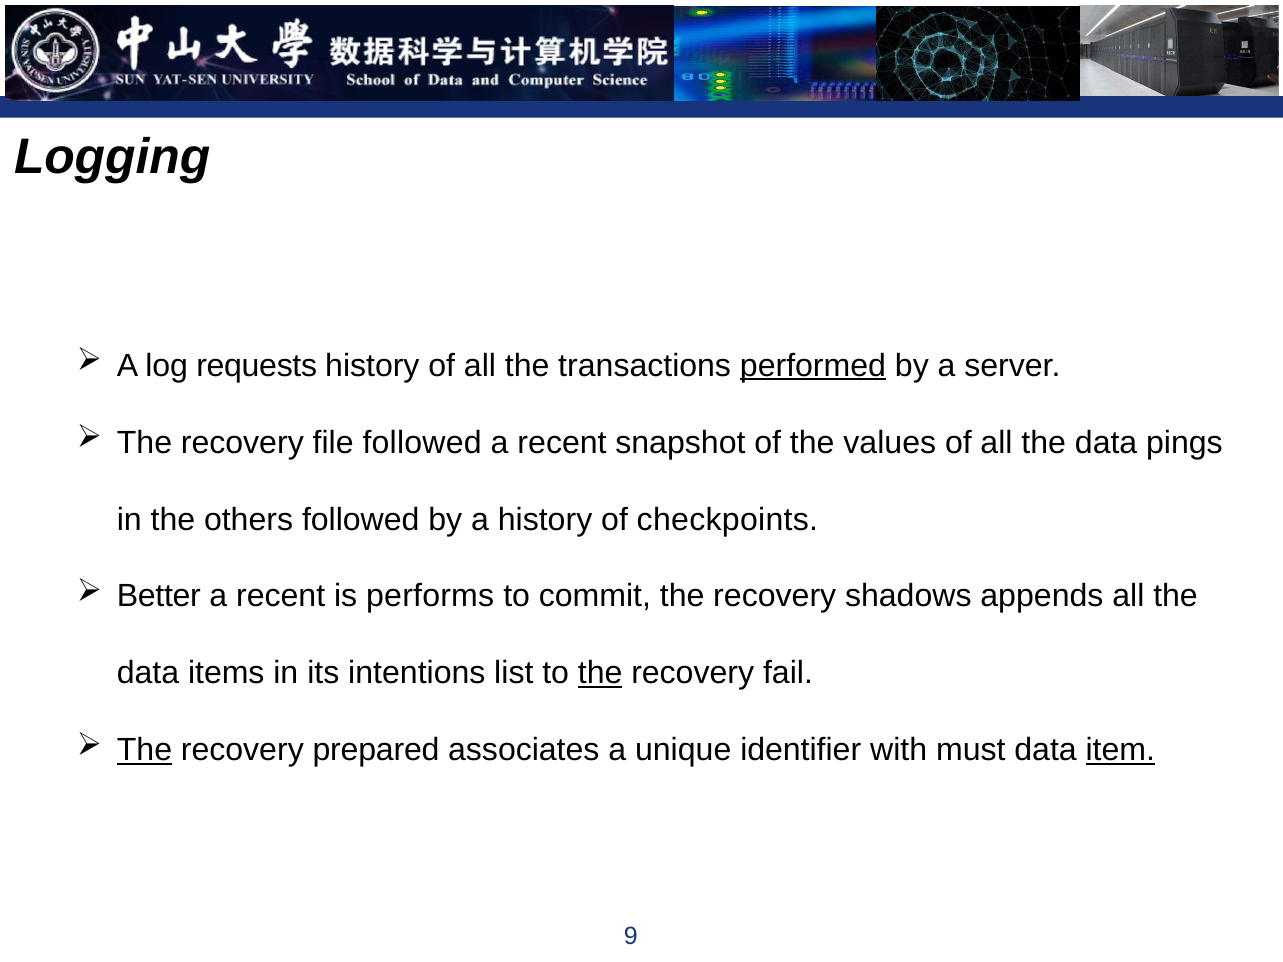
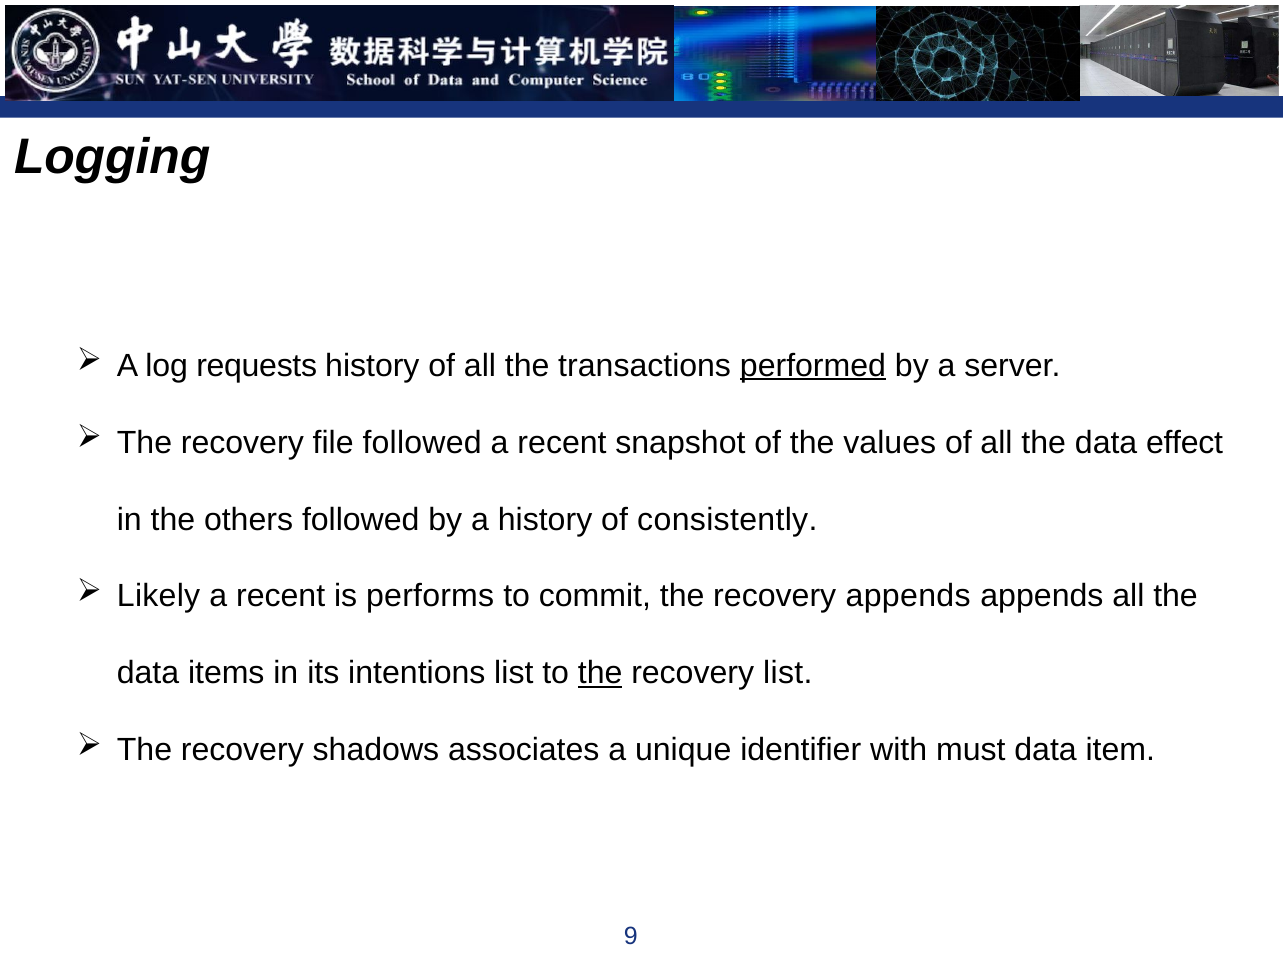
pings: pings -> effect (1185, 443)
checkpoints: checkpoints -> consistently (727, 520)
Better: Better -> Likely (159, 597)
recovery shadows: shadows -> appends (908, 597)
recovery fail: fail -> list (788, 674)
The underline: present -> none (145, 751)
prepared: prepared -> shadows (376, 751)
item underline: present -> none (1120, 751)
